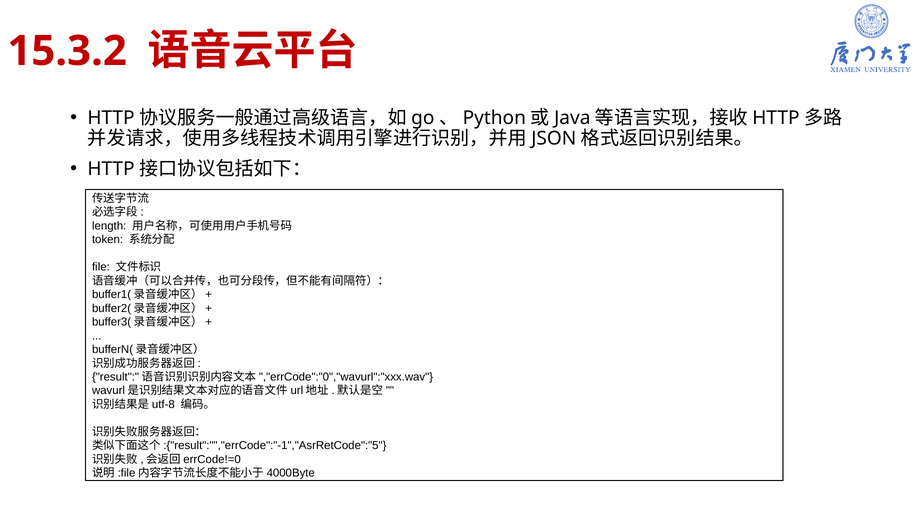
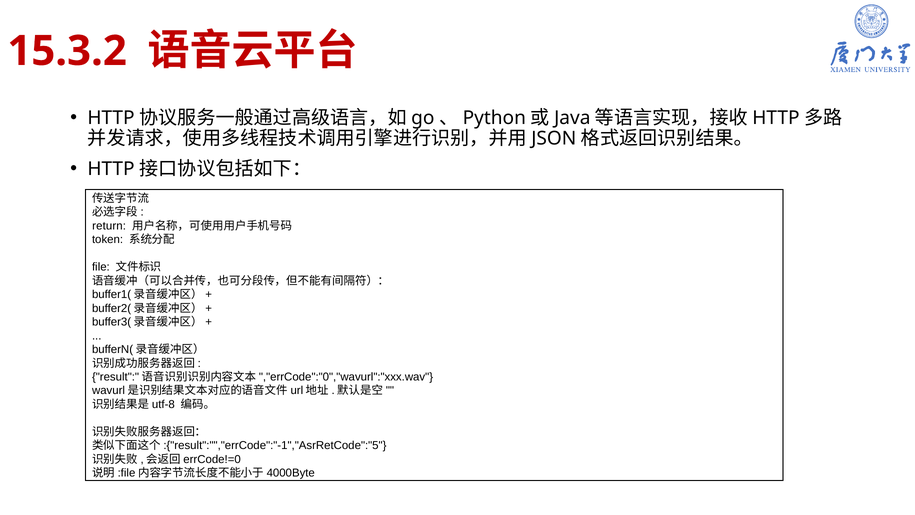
length: length -> return (109, 226)
